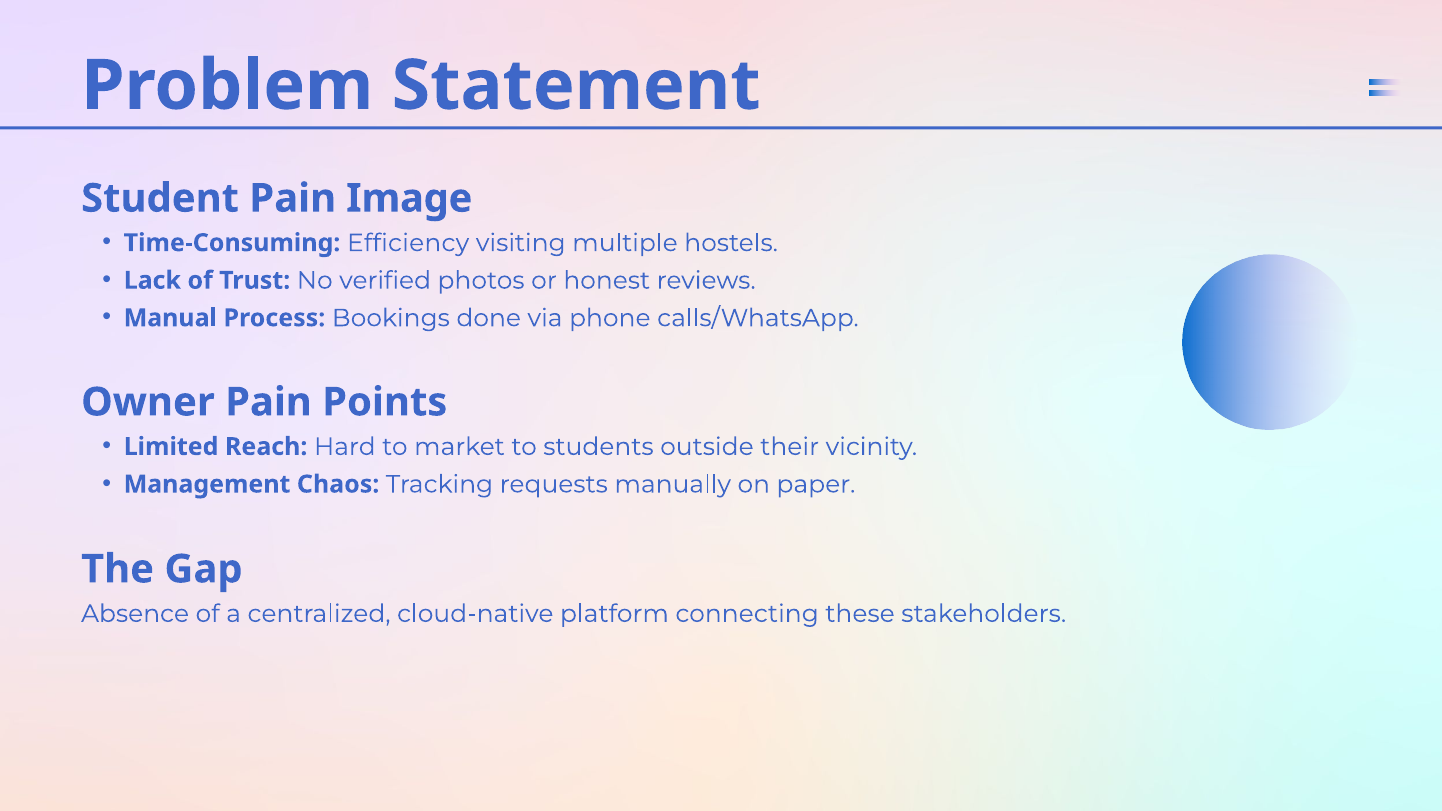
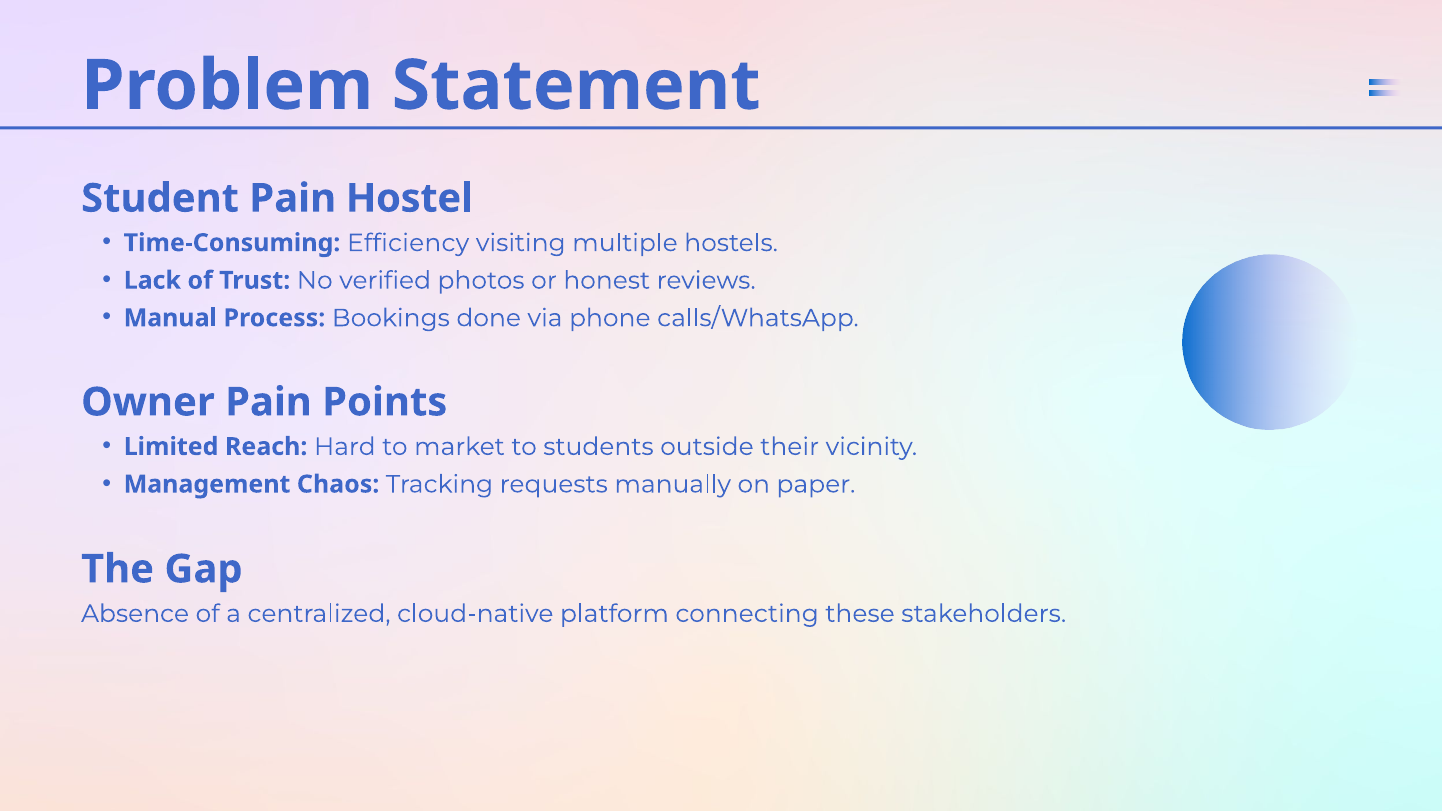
Image: Image -> Hostel (409, 198)
